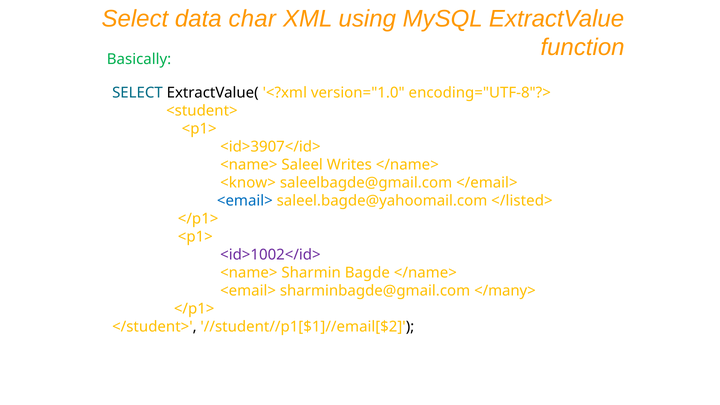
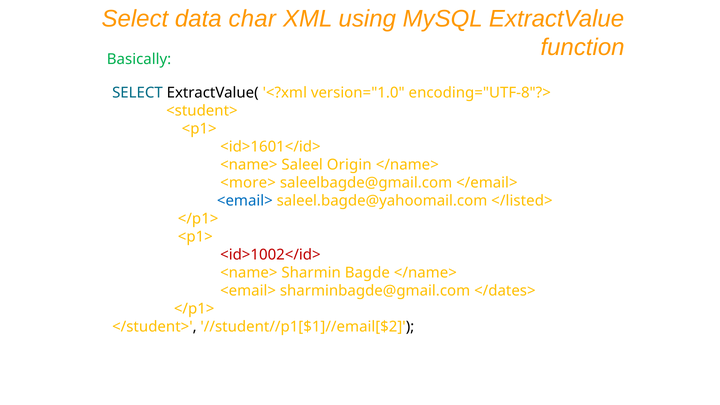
<id>3907</id>: <id>3907</id> -> <id>1601</id> (270, 147)
Writes: Writes -> Origin (349, 165)
<know>: <know> -> <more> (248, 183)
<id>1002</id> colour: purple -> red (270, 255)
</many>: </many> -> </dates> (505, 291)
